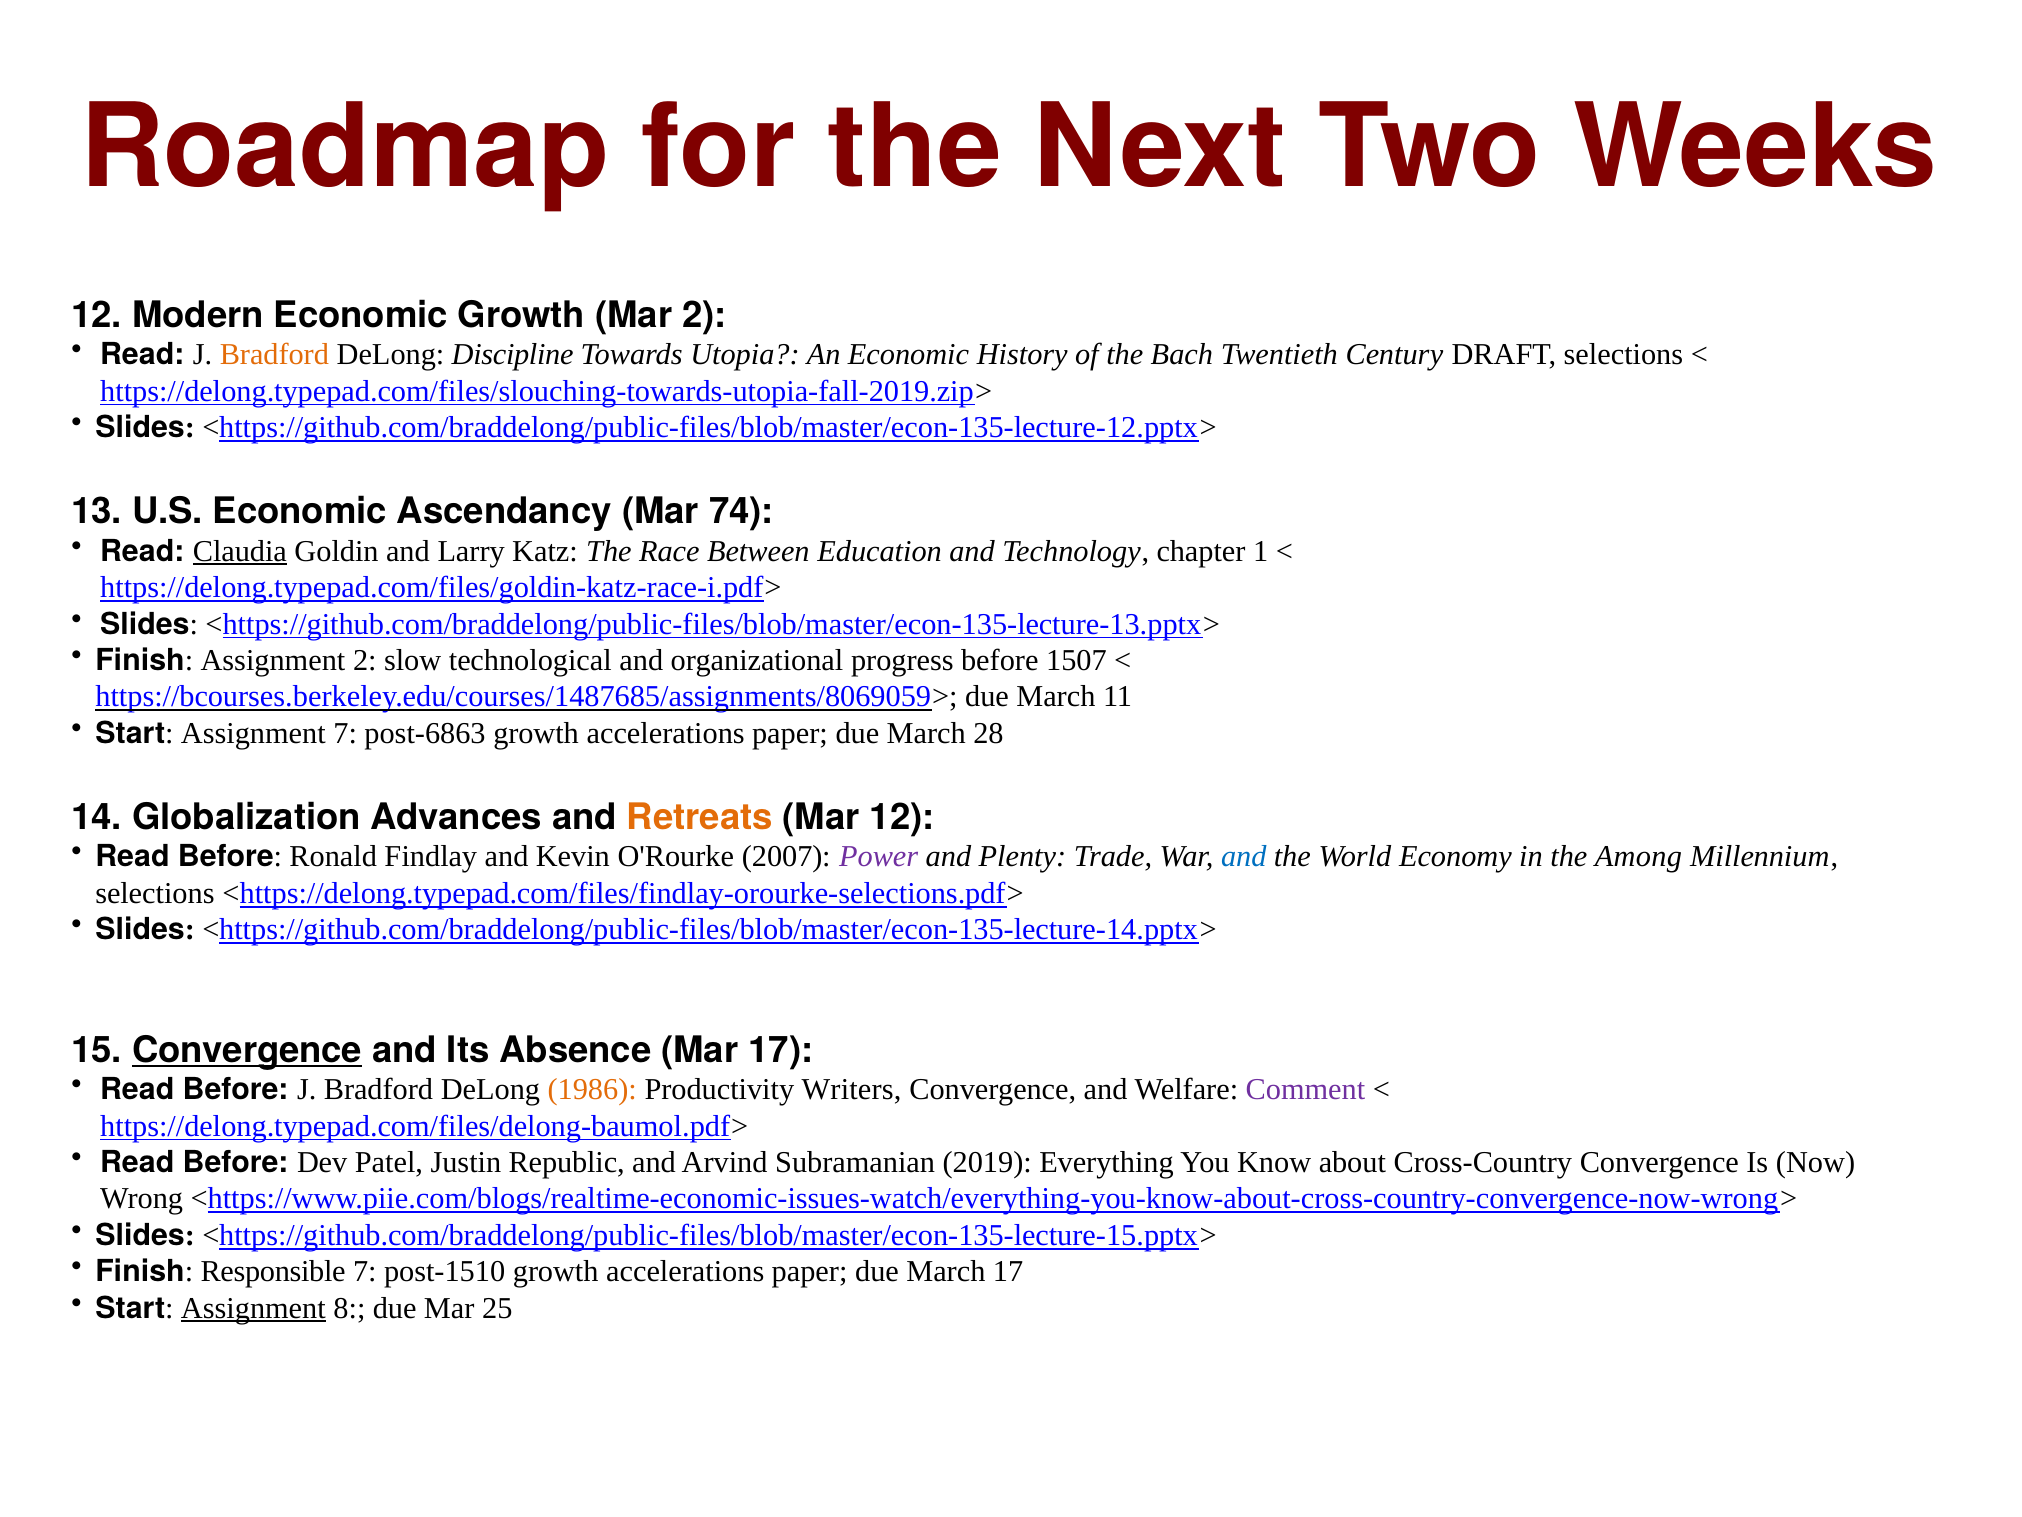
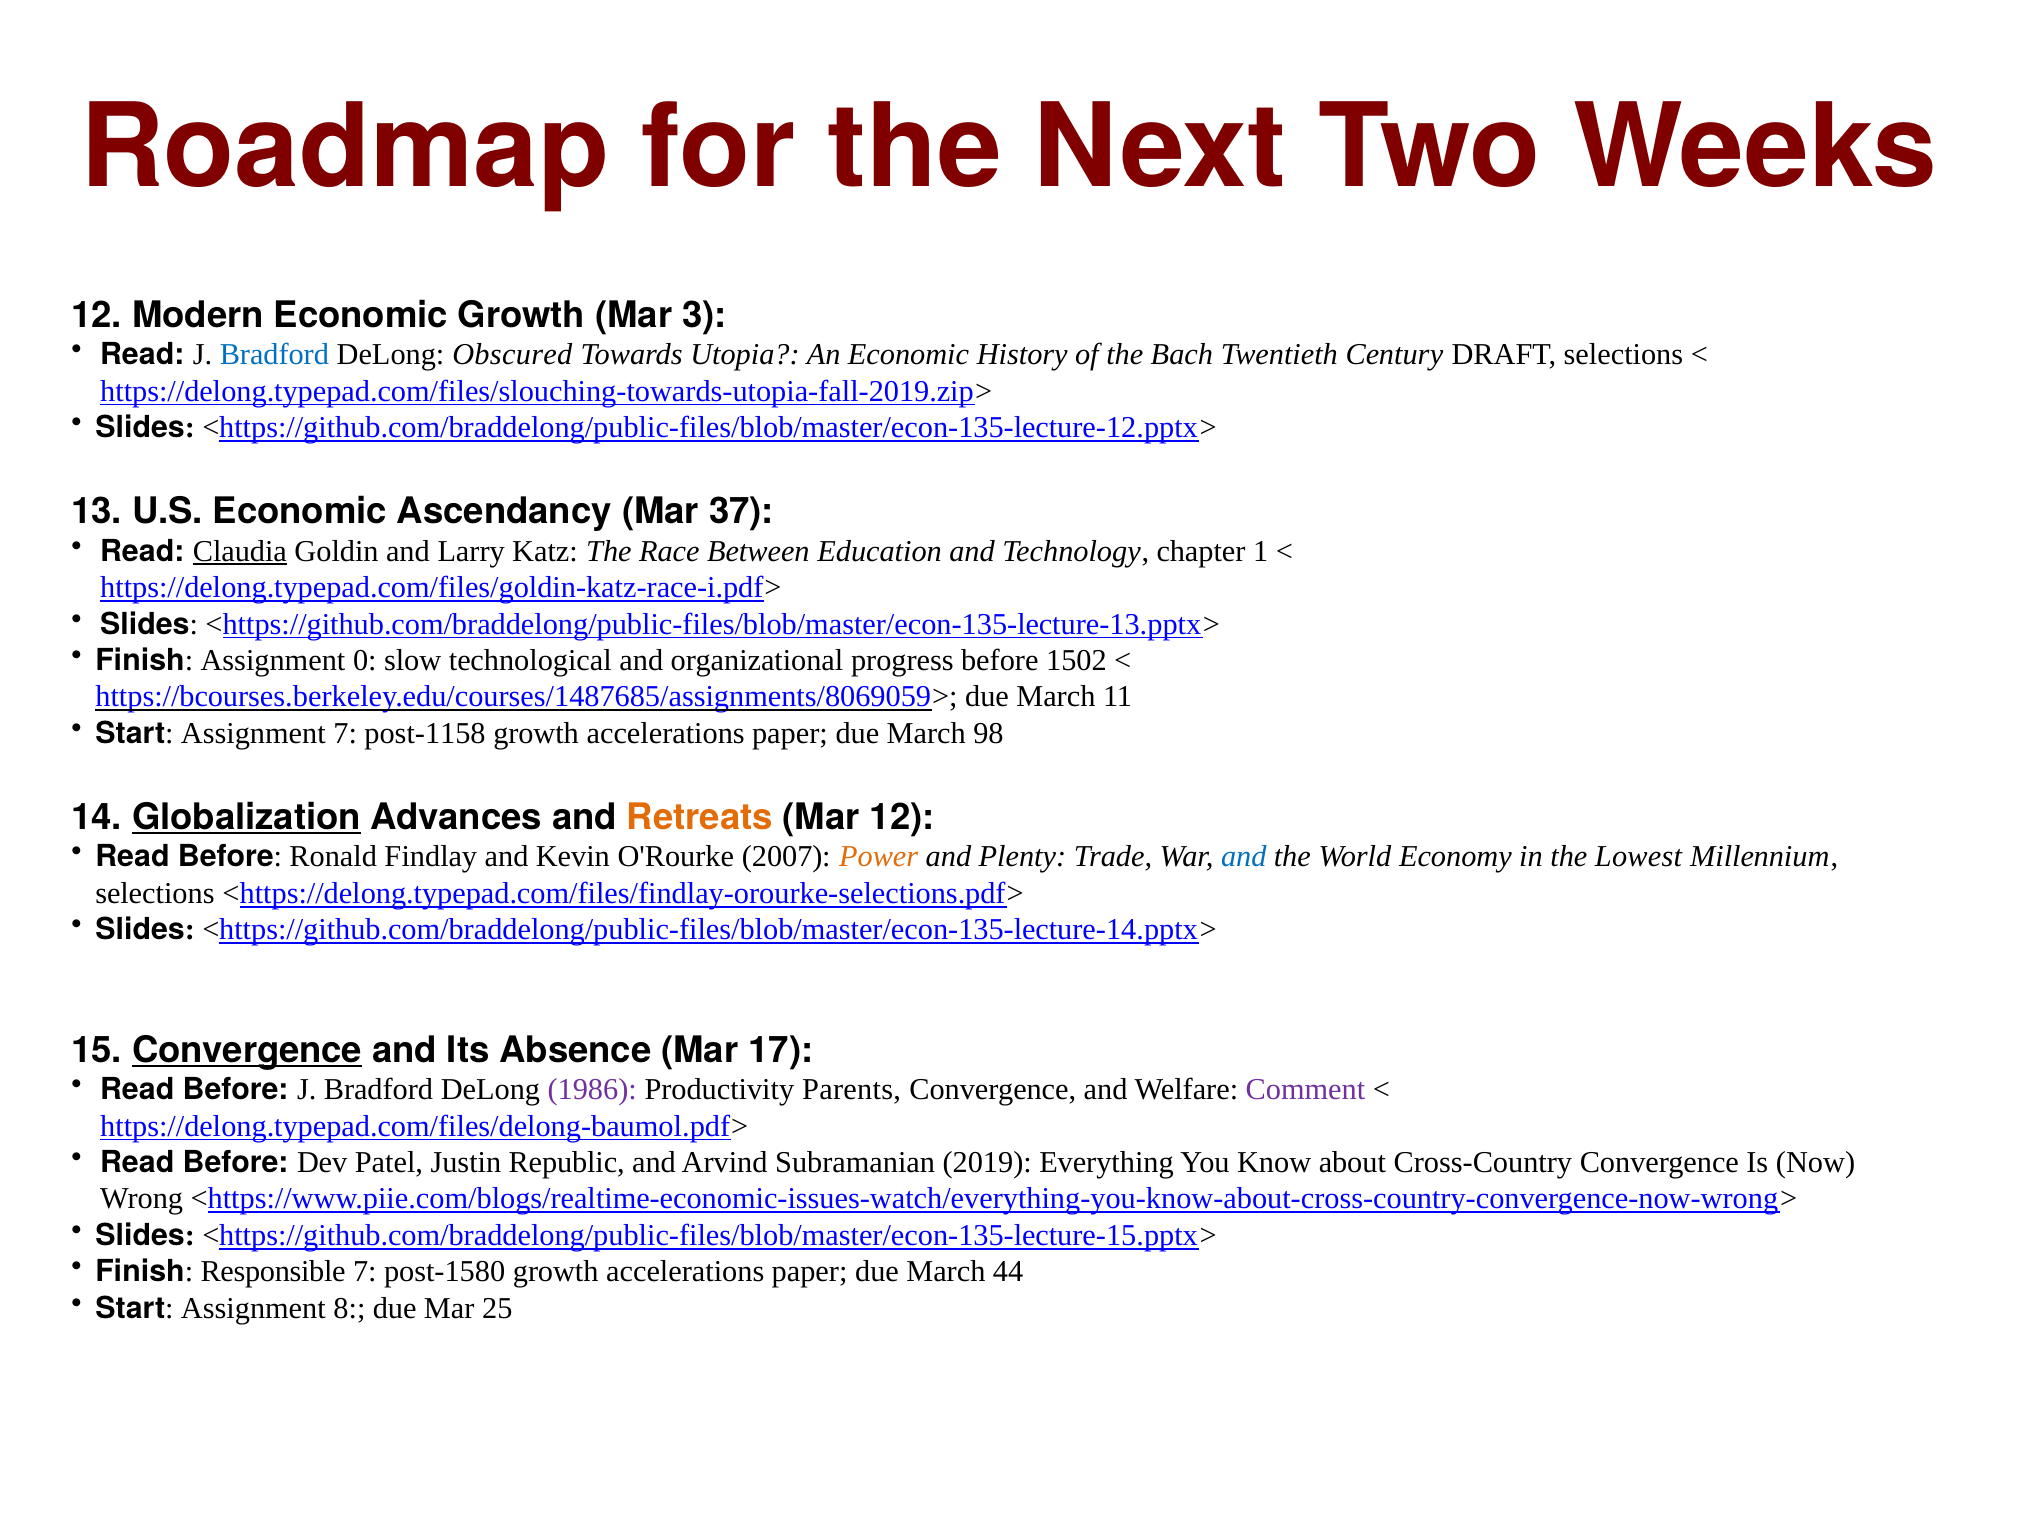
Mar 2: 2 -> 3 (705, 315)
Bradford colour: orange -> blue (274, 355)
Discipline: Discipline -> Obscured (512, 355)
74: 74 -> 37 (741, 512)
Assignment 2: 2 -> 0 (365, 660)
1507: 1507 -> 1502 (1076, 660)
post-6863: post-6863 -> post-1158 (425, 733)
28: 28 -> 98 (988, 733)
Globalization underline: none -> present (247, 817)
Power colour: purple -> orange (879, 857)
Among: Among -> Lowest (1639, 857)
1986 colour: orange -> purple (592, 1089)
Writers: Writers -> Parents (852, 1089)
post-1510: post-1510 -> post-1580 (445, 1271)
March 17: 17 -> 44 (1008, 1271)
Assignment underline: present -> none (253, 1308)
